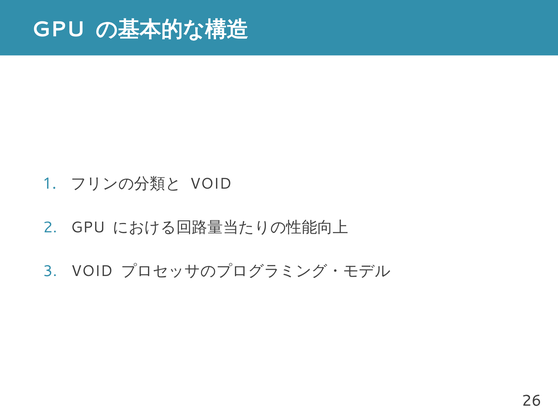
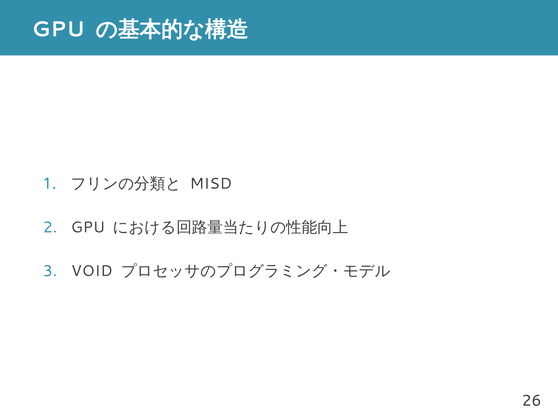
VOID: VOID -> MISD (211, 184)
